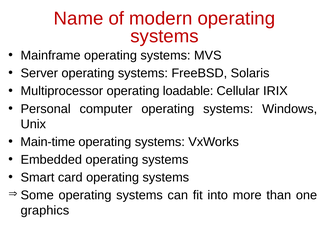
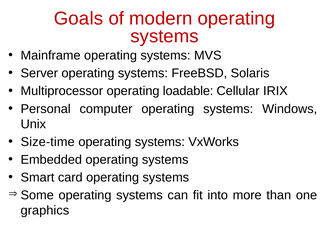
Name: Name -> Goals (78, 18)
Main-time: Main-time -> Size-time (48, 142)
